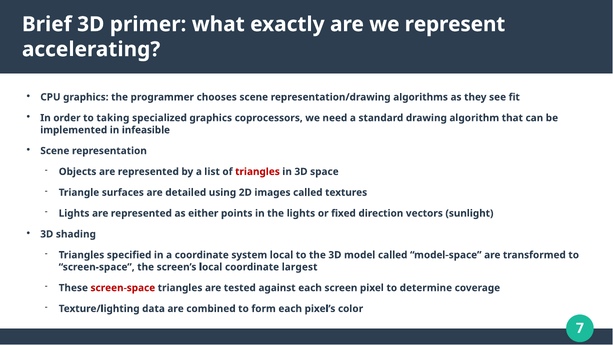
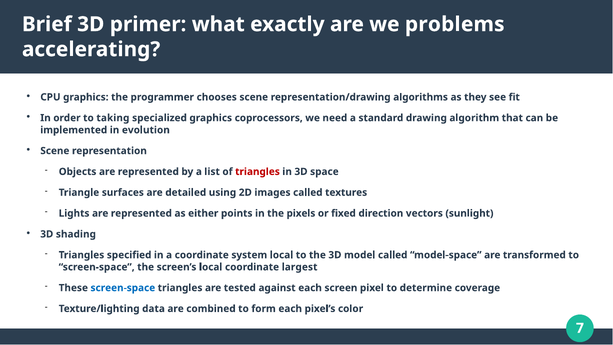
represent: represent -> problems (455, 24)
infeasible: infeasible -> evolution (146, 130)
the lights: lights -> pixels (301, 213)
screen-space colour: red -> blue (123, 288)
